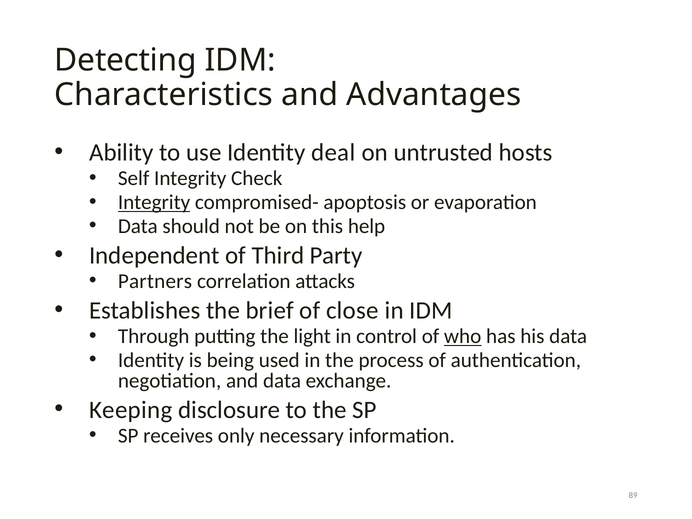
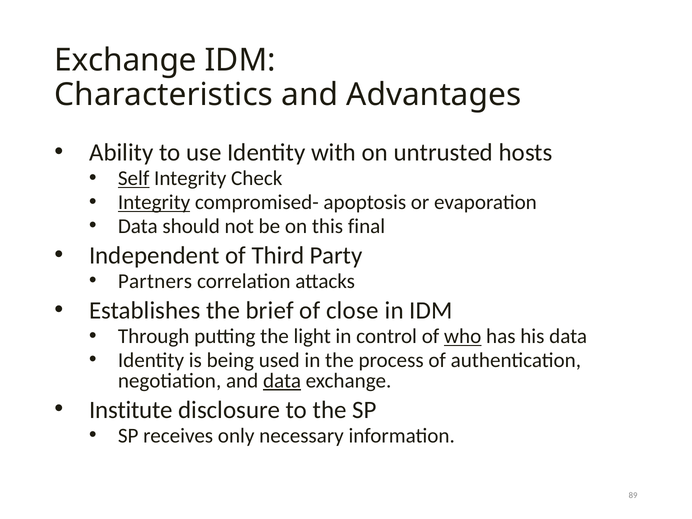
Detecting: Detecting -> Exchange (126, 60)
deal: deal -> with (334, 153)
Self underline: none -> present (134, 178)
help: help -> final (367, 226)
data underline: none -> present (282, 381)
Keeping: Keeping -> Institute (131, 410)
